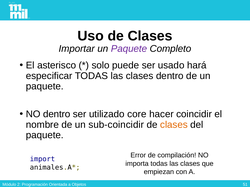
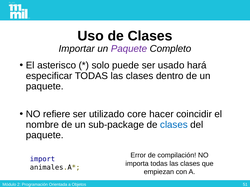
NO dentro: dentro -> refiere (57, 114)
sub-coincidir: sub-coincidir -> sub-package (116, 125)
clases colour: orange -> blue (174, 125)
